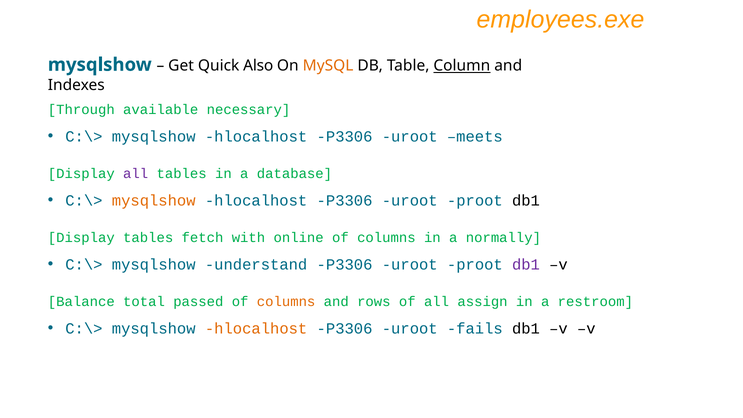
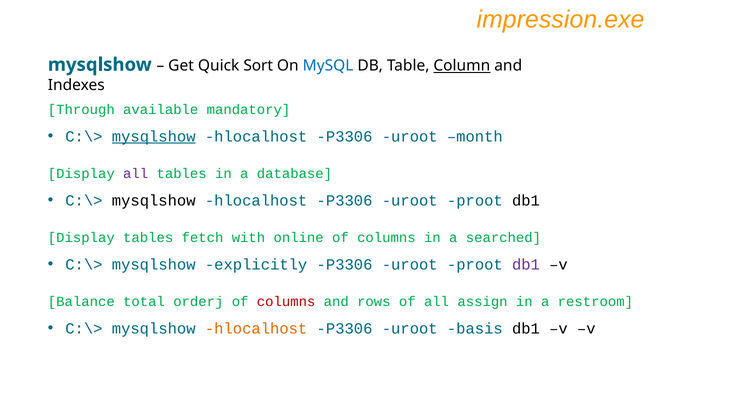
employees.exe: employees.exe -> impression.exe (560, 19)
Also: Also -> Sort (258, 66)
MySQL colour: orange -> blue (328, 66)
necessary: necessary -> mandatory (248, 109)
mysqlshow underline: none -> present (154, 136)
meets: meets -> month (475, 136)
mysqlshow colour: orange -> black (154, 201)
normally: normally -> searched (503, 238)
understand: understand -> explicitly (256, 265)
passed: passed -> orderj (198, 302)
columns colour: orange -> red (286, 302)
fails: fails -> basis (475, 329)
